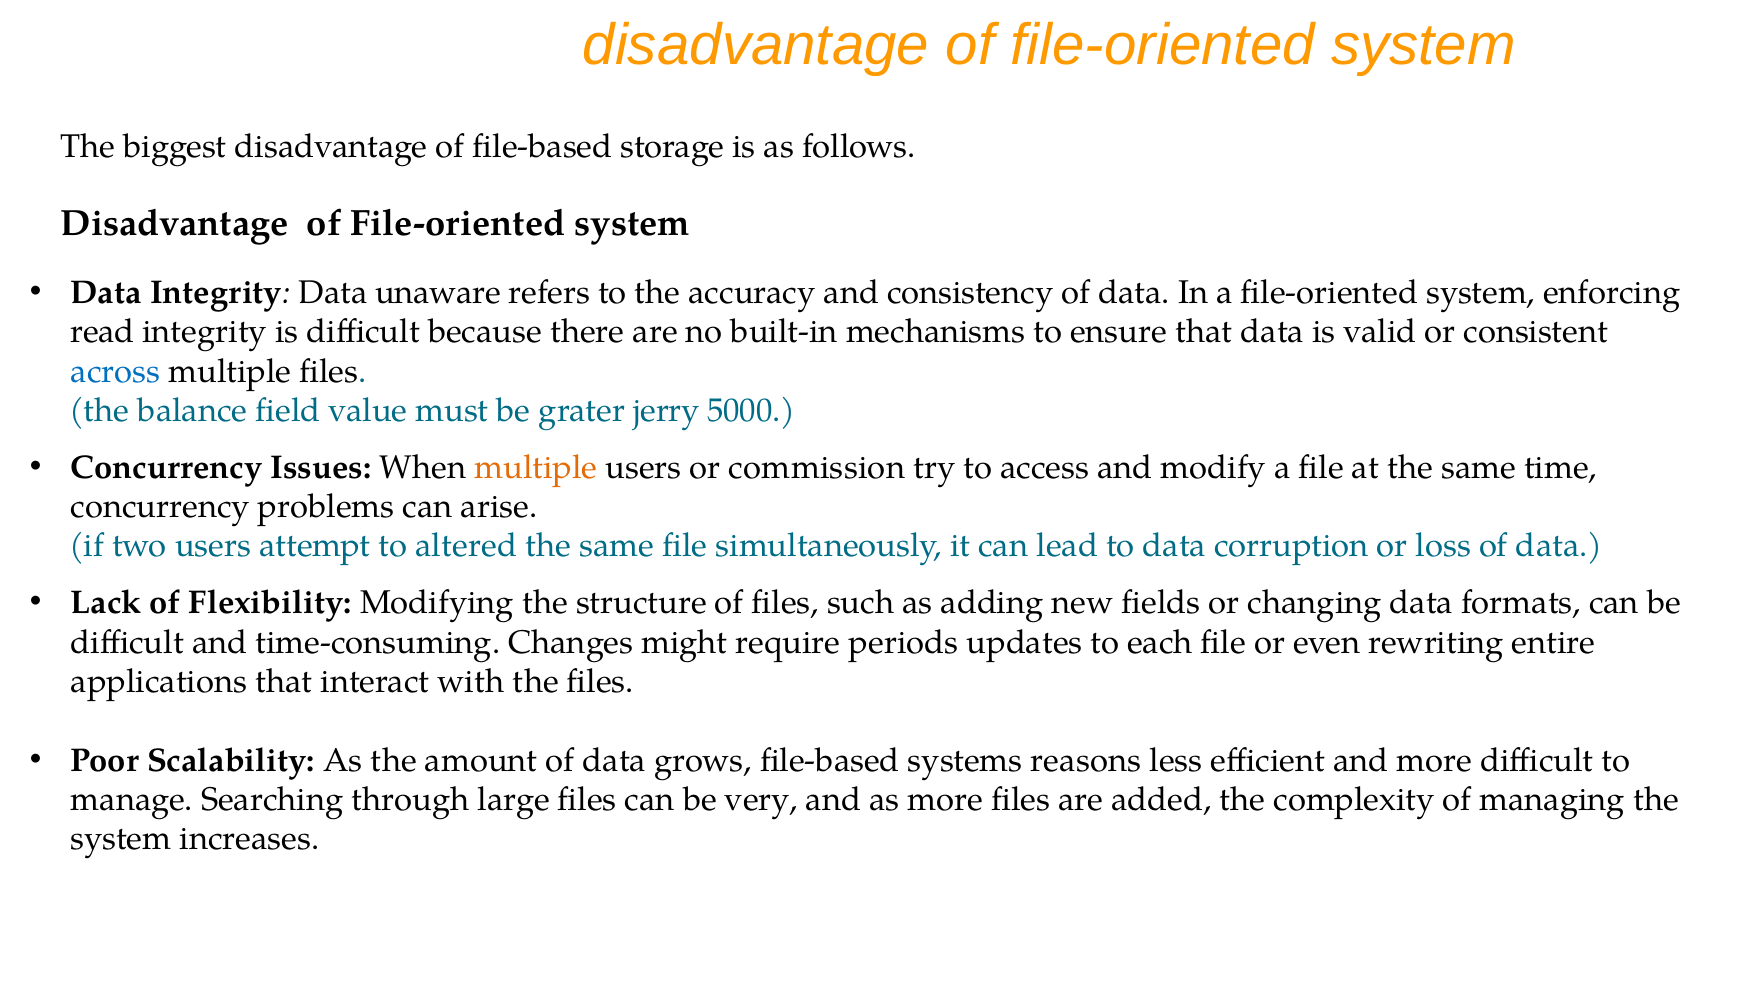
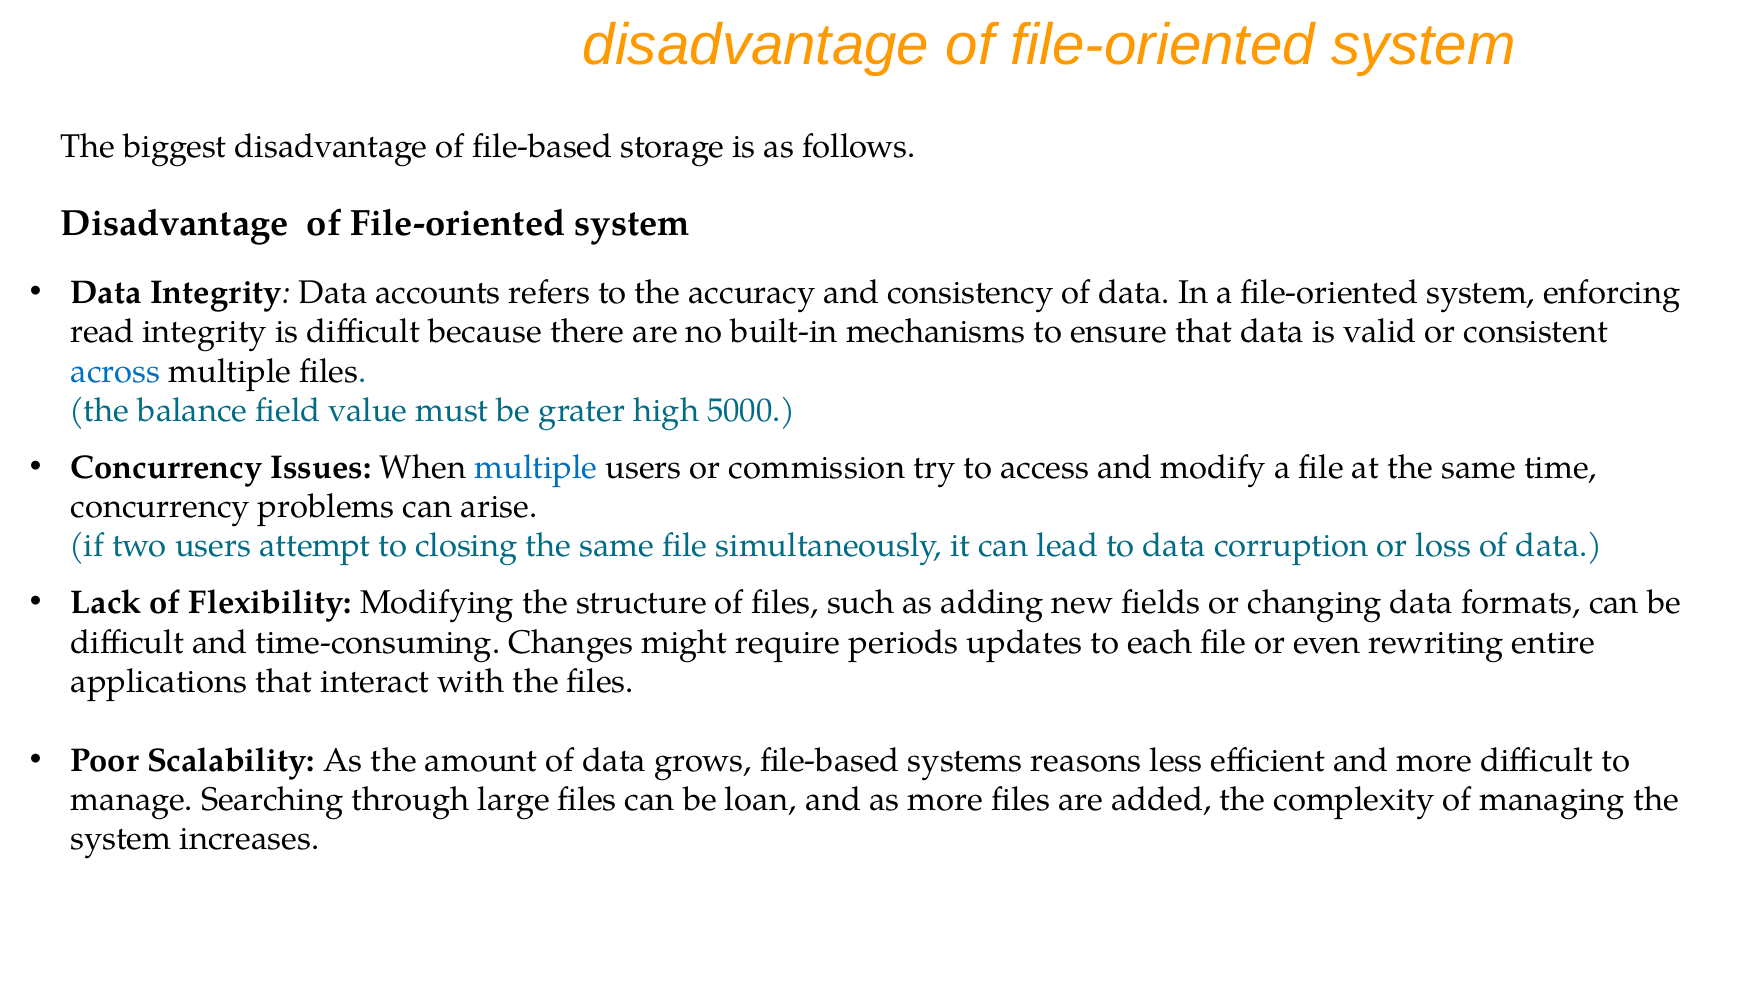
unaware: unaware -> accounts (438, 293)
jerry: jerry -> high (666, 411)
multiple colour: orange -> blue (536, 467)
altered: altered -> closing (466, 546)
very: very -> loan (761, 799)
